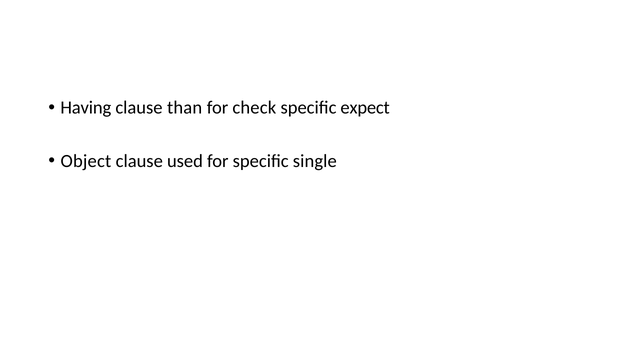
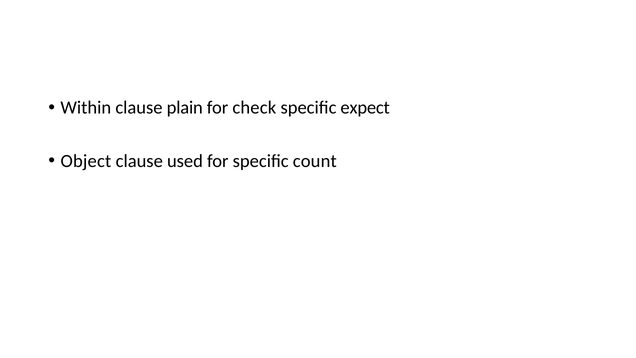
Having: Having -> Within (86, 108)
than: than -> plain (185, 108)
single: single -> count (315, 161)
